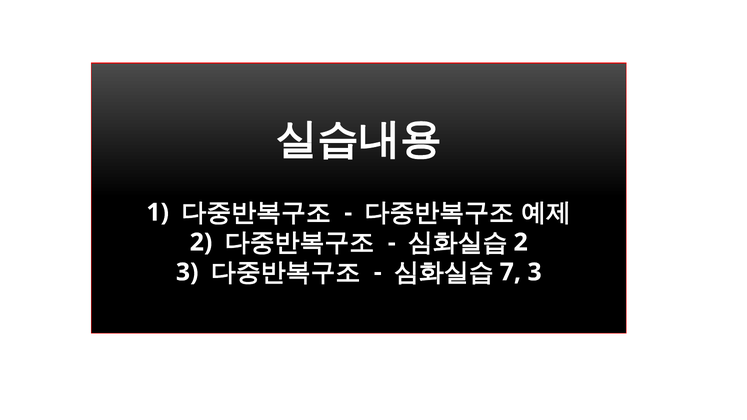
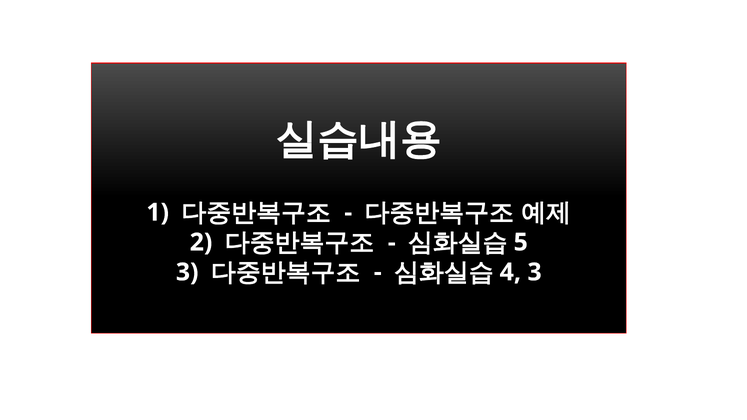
2: 2 -> 5 (521, 242)
7: 7 -> 4 (510, 272)
